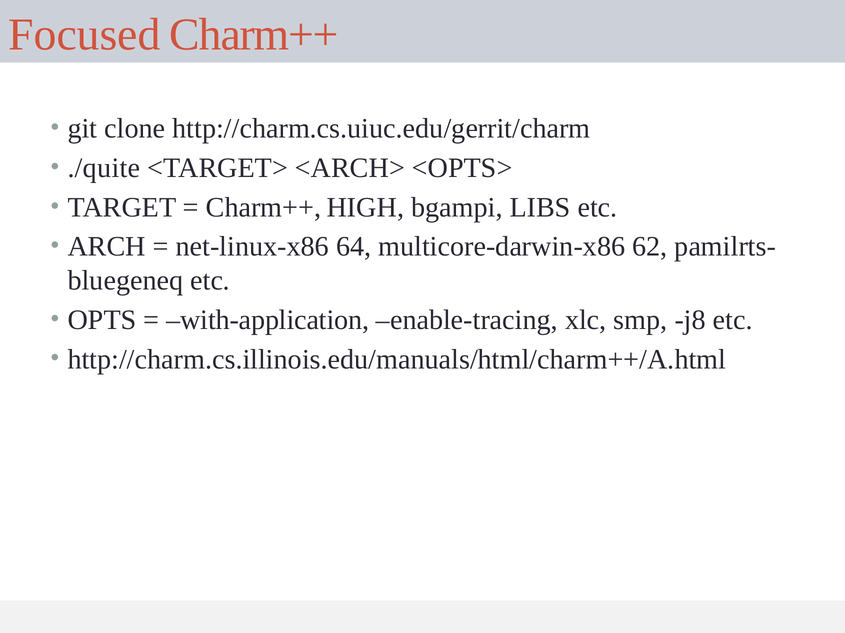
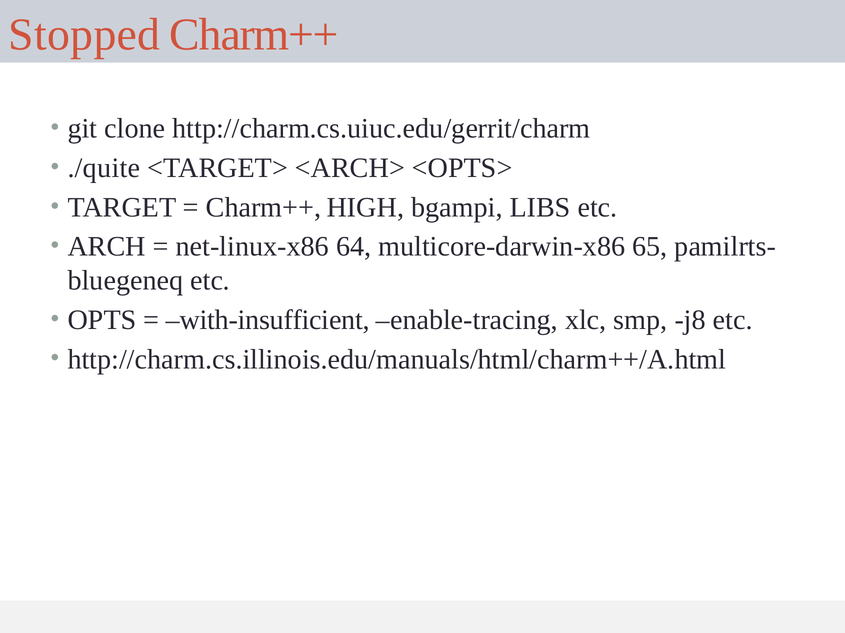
Focused: Focused -> Stopped (84, 35)
62: 62 -> 65 (650, 247)
with-application: with-application -> with-insufficient (268, 320)
